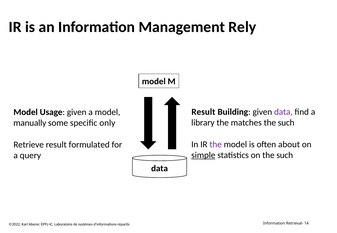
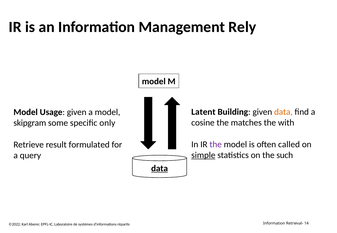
Result: Result -> Latent (203, 112)
data colour: purple -> orange (283, 112)
library: library -> cosine (203, 123)
matches the such: such -> with (286, 123)
manually: manually -> skipgram (30, 123)
about: about -> called (289, 144)
data underline: none -> present (160, 169)
